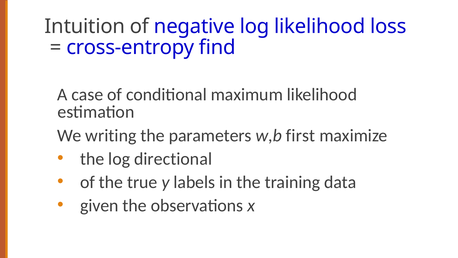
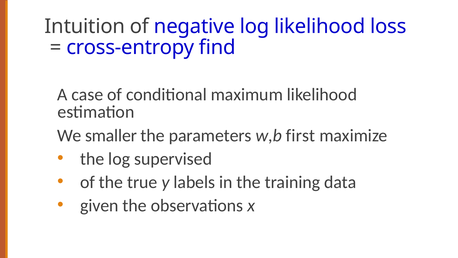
writing: writing -> smaller (111, 135)
directional: directional -> supervised (173, 159)
